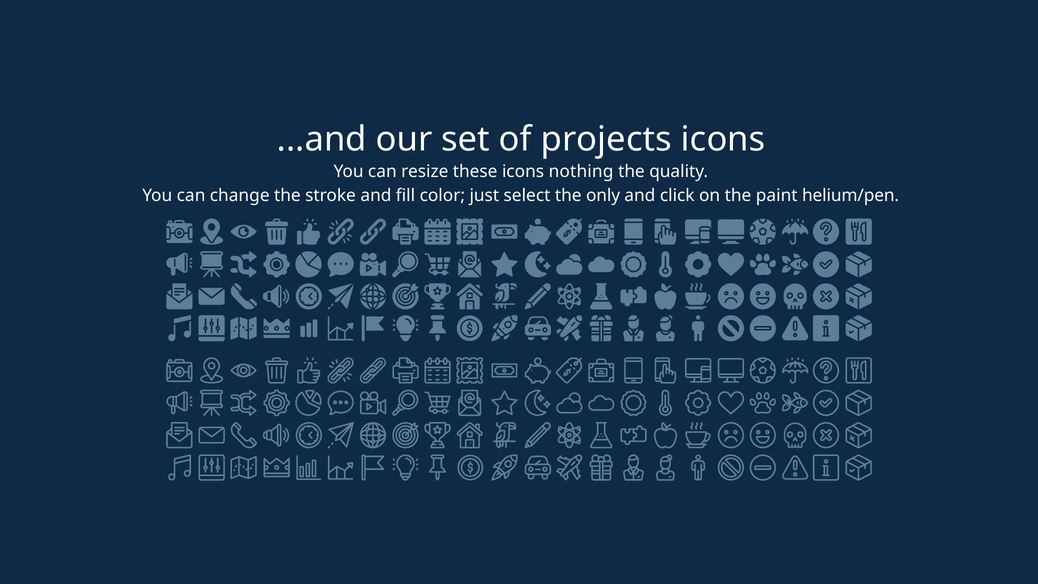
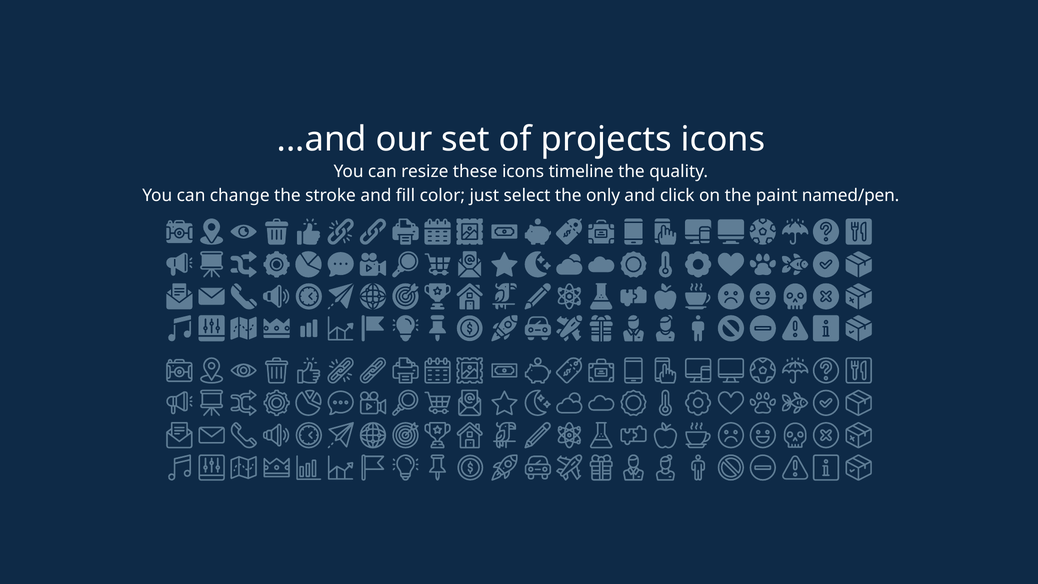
nothing: nothing -> timeline (581, 172)
helium/pen: helium/pen -> named/pen (851, 196)
